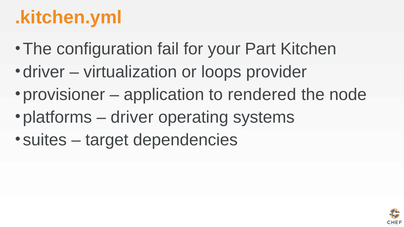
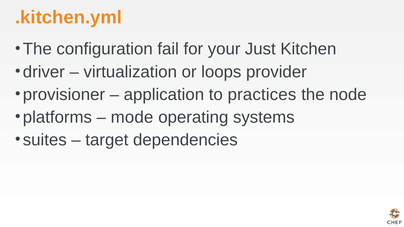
Part: Part -> Just (260, 49)
rendered: rendered -> practices (262, 95)
driver: driver -> mode (132, 117)
